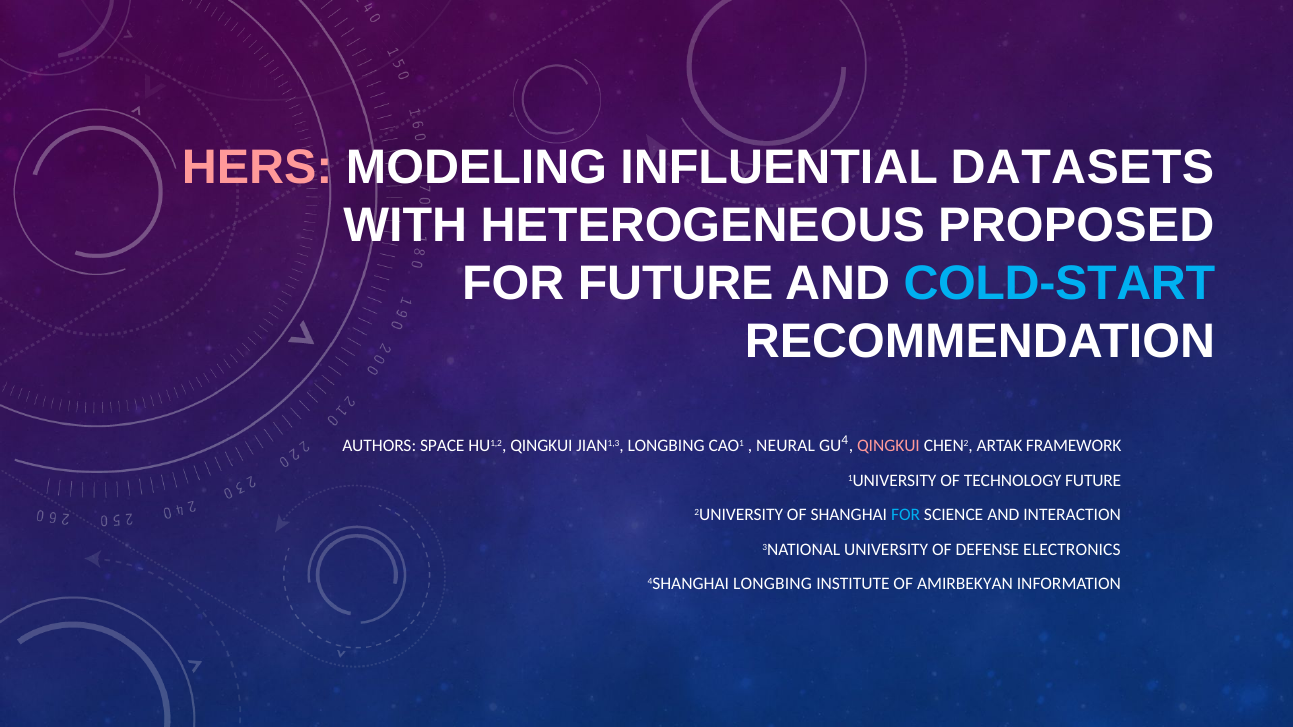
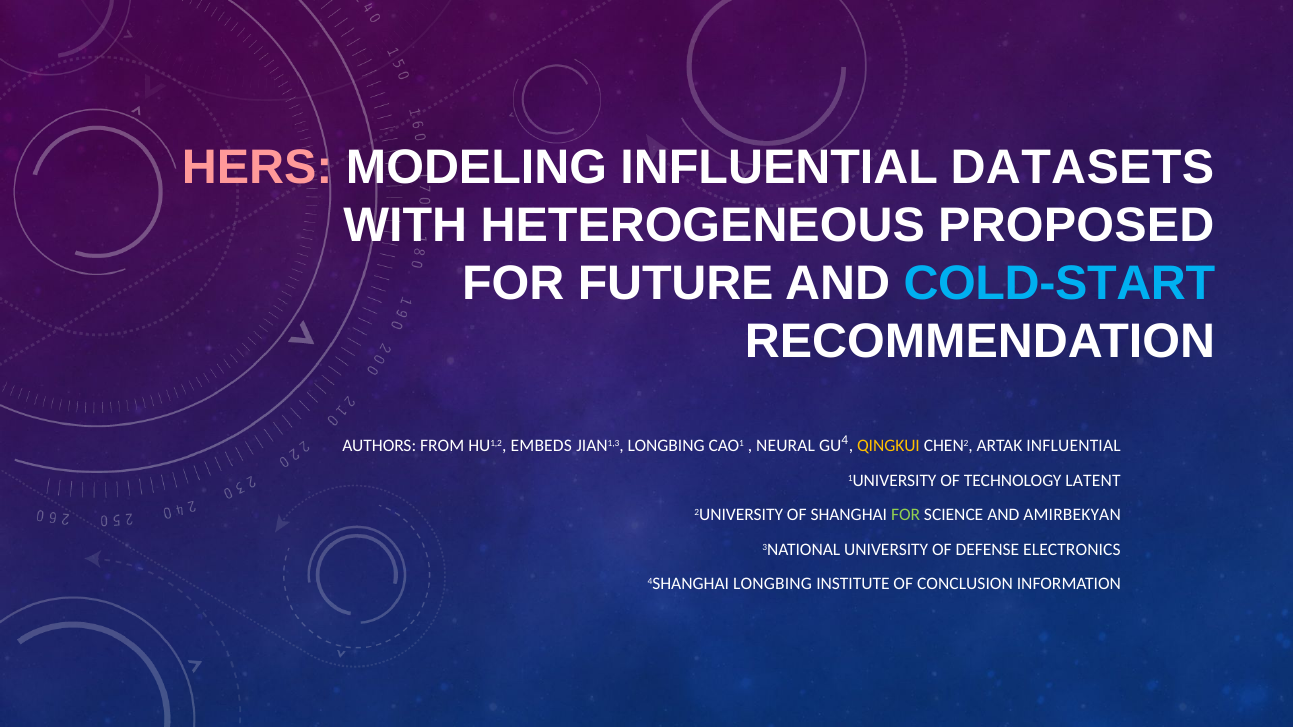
SPACE: SPACE -> FROM (442, 446)
HU1,2 QINGKUI: QINGKUI -> EMBEDS (541, 446)
QINGKUI colour: pink -> yellow (888, 446)
ARTAK FRAMEWORK: FRAMEWORK -> INFLUENTIAL (1074, 446)
TECHNOLOGY FUTURE: FUTURE -> LATENT (1093, 480)
FOR colour: light blue -> light green (906, 515)
INTERACTION: INTERACTION -> AMIRBEKYAN (1072, 515)
AMIRBEKYAN: AMIRBEKYAN -> CONCLUSION (965, 584)
